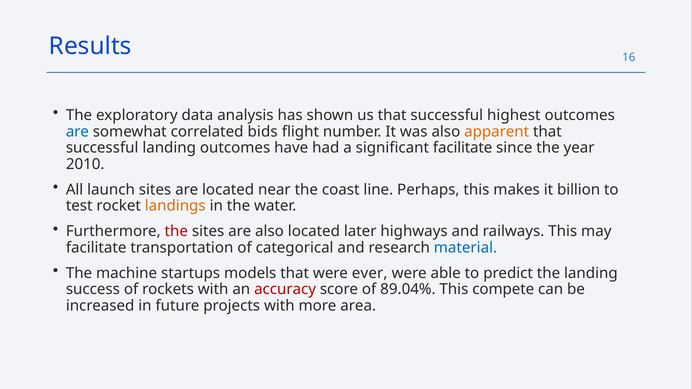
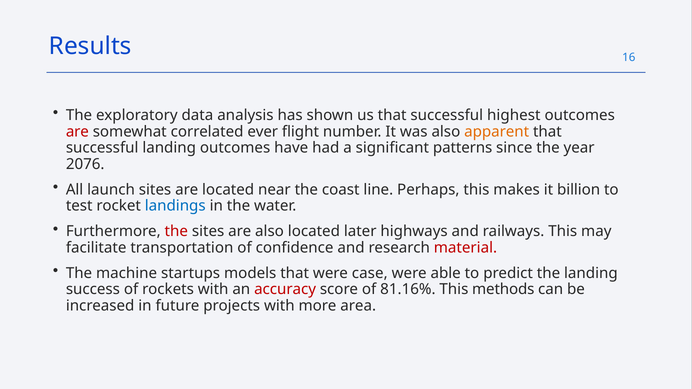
are colour: blue -> red (77, 132)
bids: bids -> ever (263, 132)
significant facilitate: facilitate -> patterns (463, 148)
2010: 2010 -> 2076 (85, 164)
landings colour: orange -> blue (175, 206)
categorical: categorical -> confidence (295, 248)
material colour: blue -> red (465, 248)
ever: ever -> case (370, 273)
89.04%: 89.04% -> 81.16% (408, 290)
compete: compete -> methods (503, 290)
